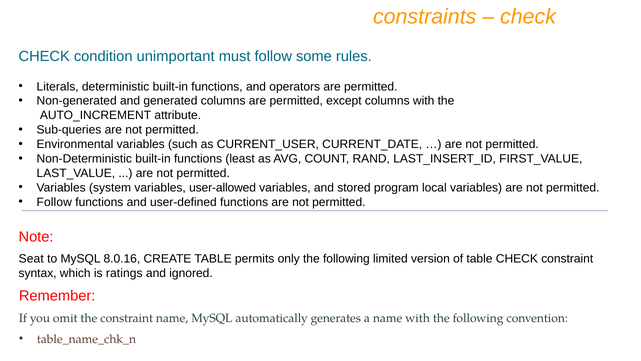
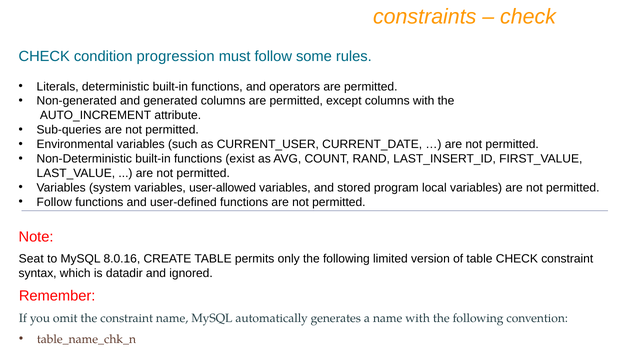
unimportant: unimportant -> progression (176, 56)
least: least -> exist (240, 159)
ratings: ratings -> datadir (124, 273)
